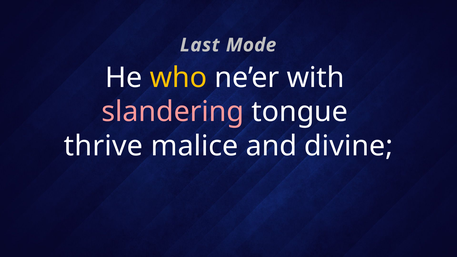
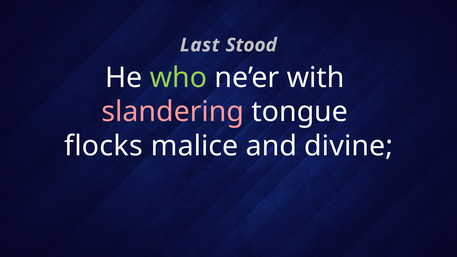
Mode: Mode -> Stood (251, 45)
who colour: yellow -> light green (178, 78)
thrive: thrive -> flocks (104, 146)
